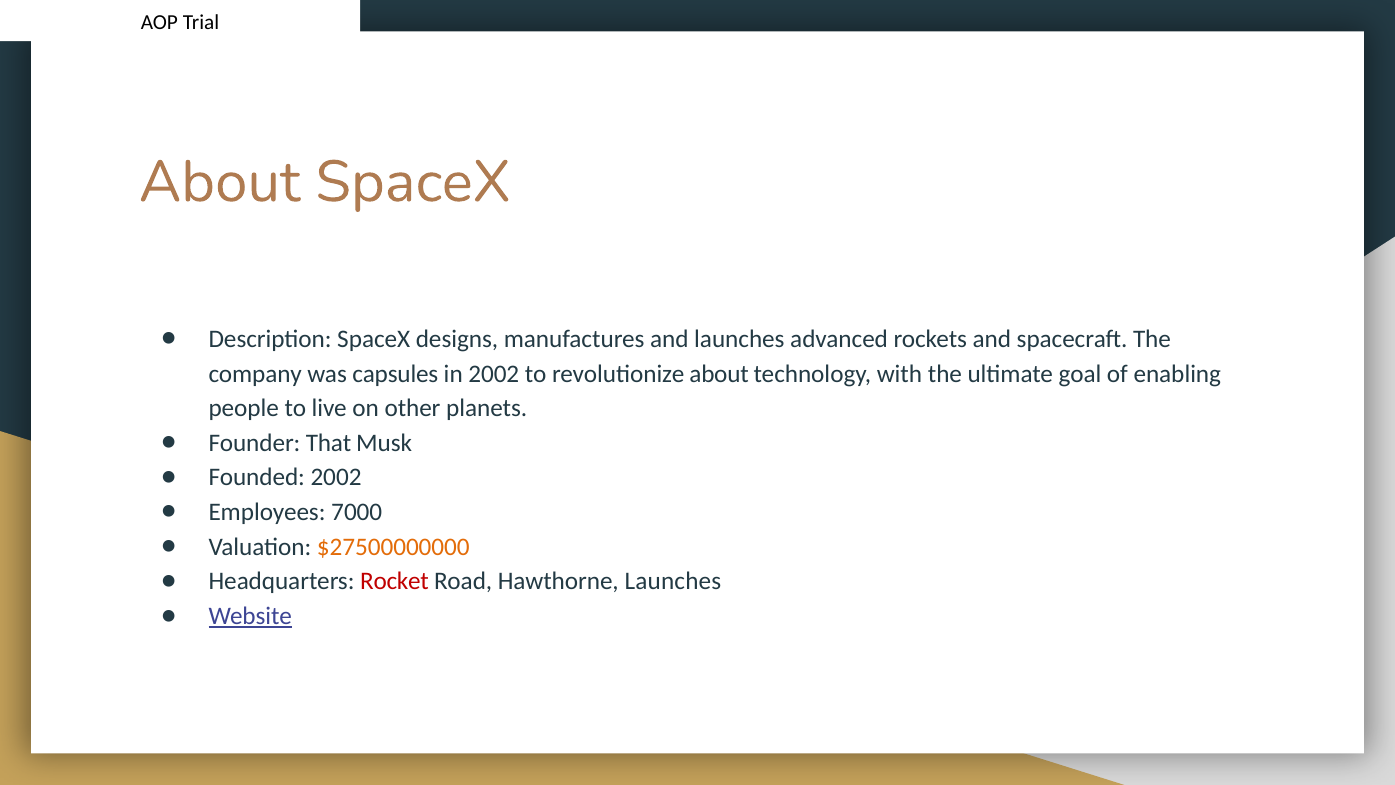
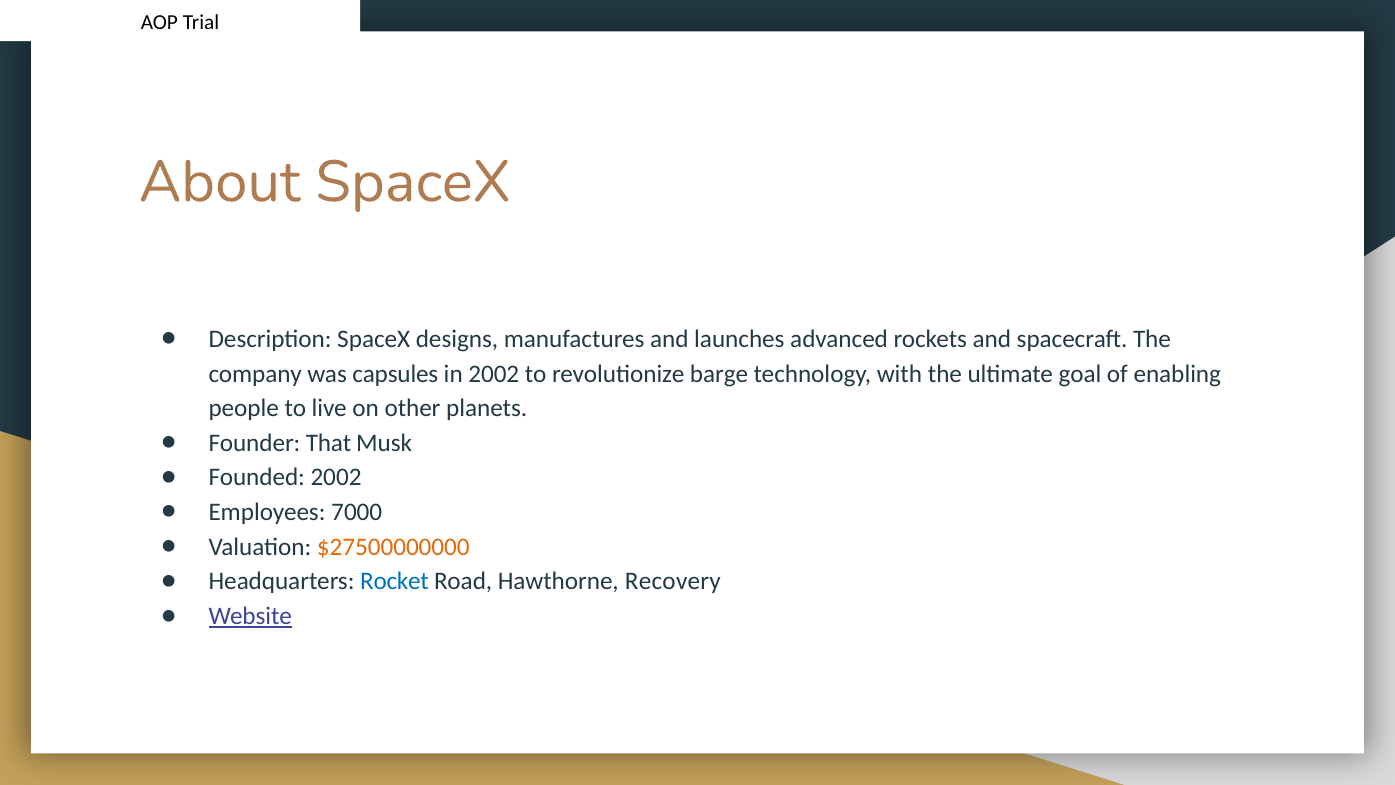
revolutionize about: about -> barge (719, 374)
Rocket colour: red -> blue (395, 581)
Hawthorne Launches: Launches -> Recovery (673, 581)
